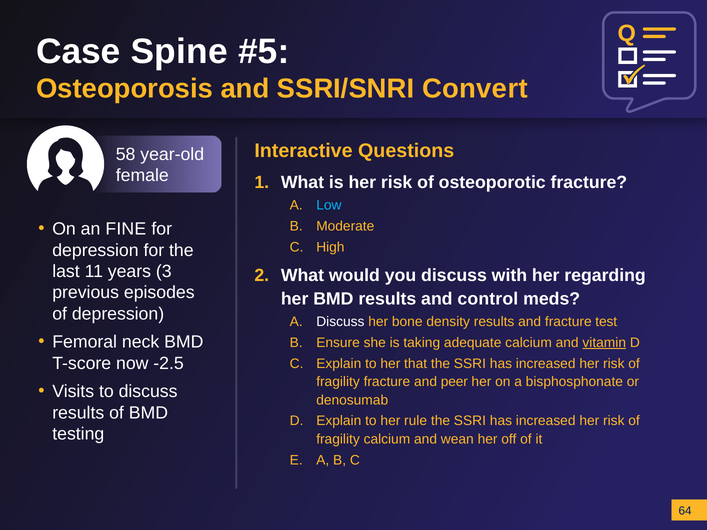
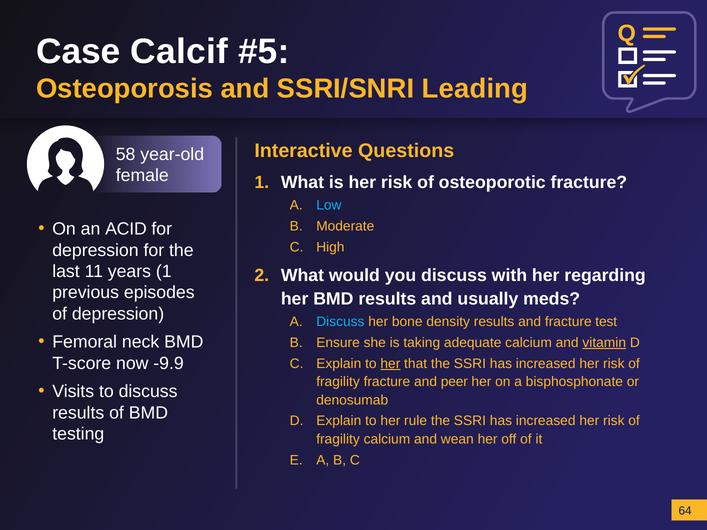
Spine: Spine -> Calcif (179, 52)
Convert: Convert -> Leading (475, 89)
FINE: FINE -> ACID (126, 229)
years 3: 3 -> 1 (164, 272)
control: control -> usually (488, 299)
Discuss colour: white -> light blue (340, 322)
-2.5: -2.5 -> -9.9 (169, 363)
her underline: none -> present (390, 364)
